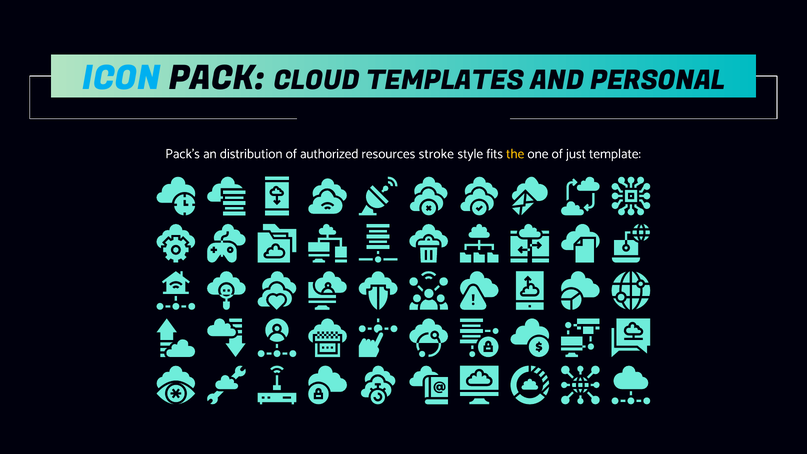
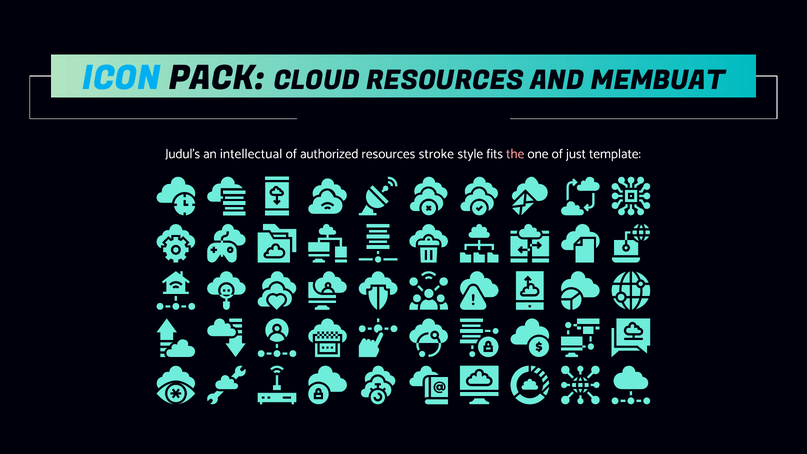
CLOUD TEMPLATES: TEMPLATES -> RESOURCES (445, 80)
PERSONAL: PERSONAL -> MEMBUAT (658, 80)
Pack’s: Pack’s -> Judul’s (183, 154)
distribution: distribution -> intellectual (251, 154)
the colour: yellow -> pink (515, 154)
